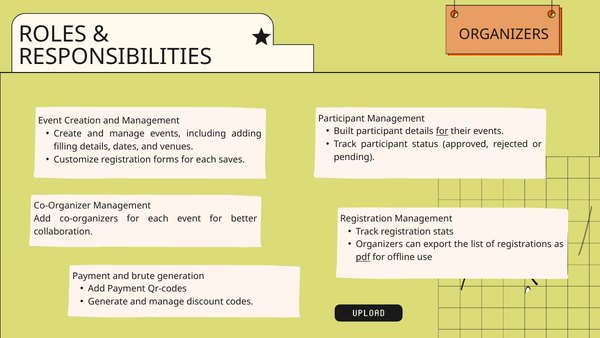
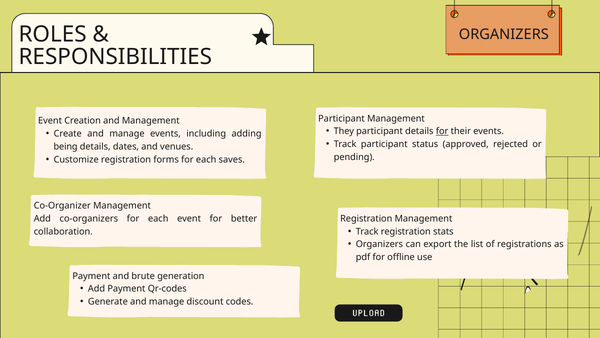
Built: Built -> They (344, 131)
filling: filling -> being (66, 146)
pdf underline: present -> none (363, 257)
